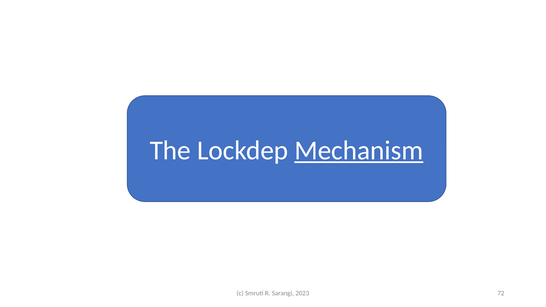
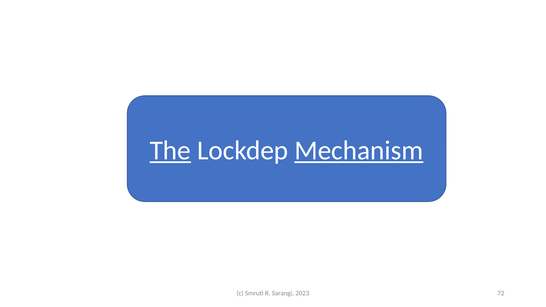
The underline: none -> present (170, 151)
